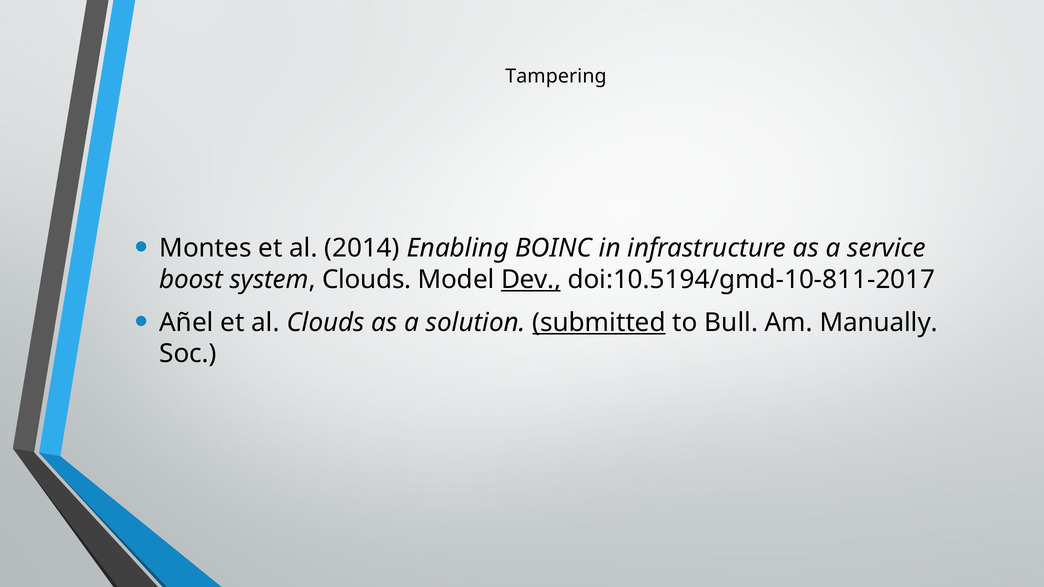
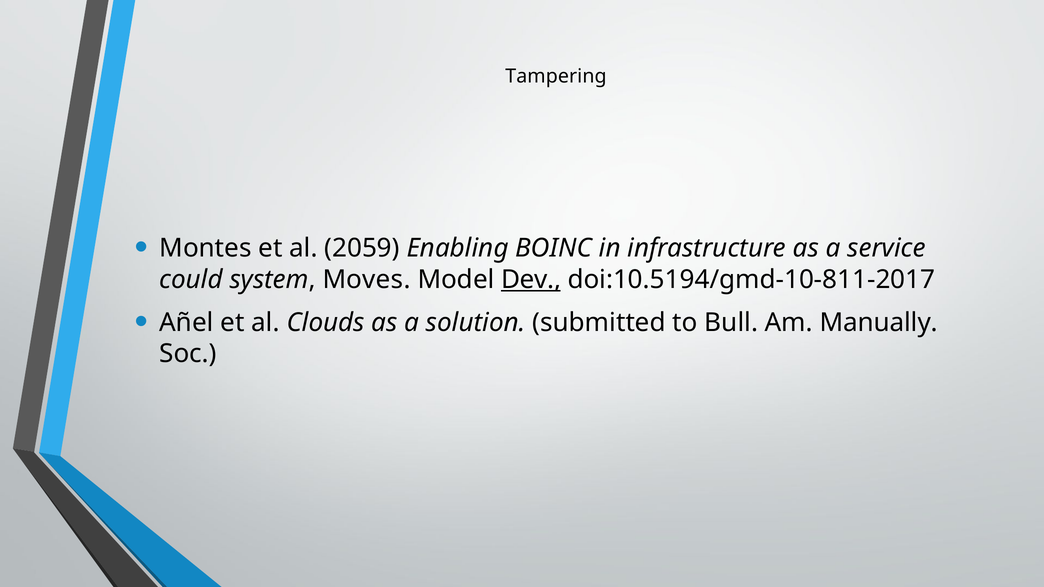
2014: 2014 -> 2059 (362, 248)
boost: boost -> could (191, 280)
system Clouds: Clouds -> Moves (367, 280)
submitted underline: present -> none (599, 323)
